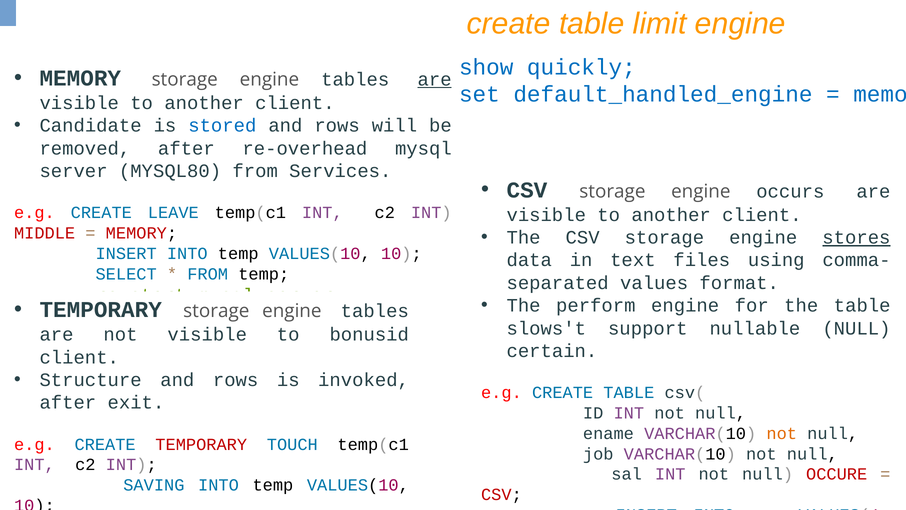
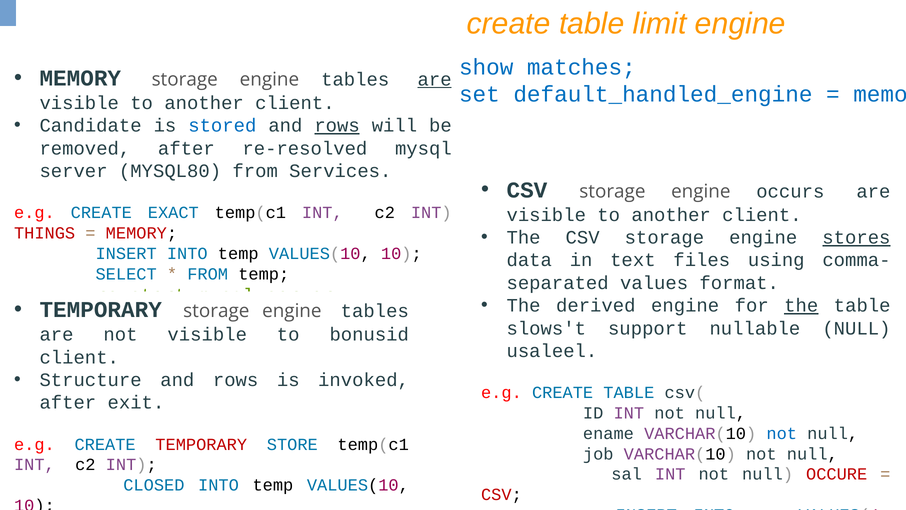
quickly: quickly -> matches (581, 67)
rows underline: none -> present (337, 126)
re-overhead: re-overhead -> re-resolved (305, 148)
LEAVE: LEAVE -> EXACT (173, 213)
MIDDLE: MIDDLE -> THINGS (45, 233)
perform: perform -> derived (596, 305)
the underline: none -> present (801, 305)
certain: certain -> usaleel (552, 351)
not colour: orange -> blue (782, 433)
TOUCH: TOUCH -> STORE (292, 444)
SAVING: SAVING -> CLOSED (154, 485)
